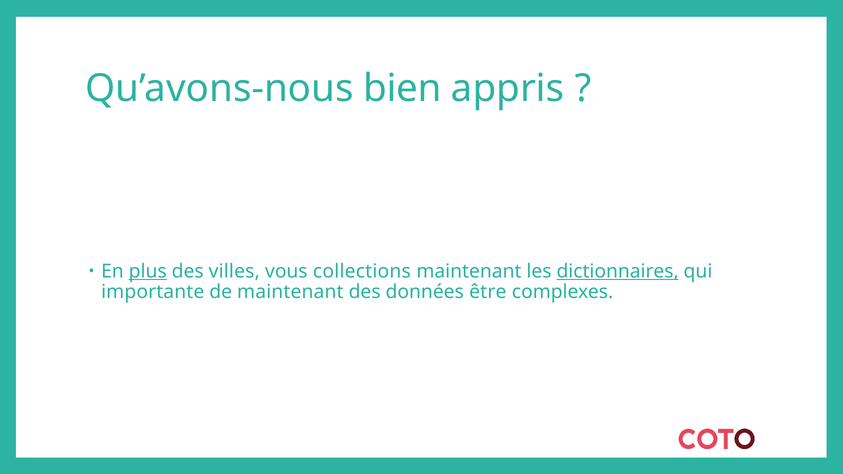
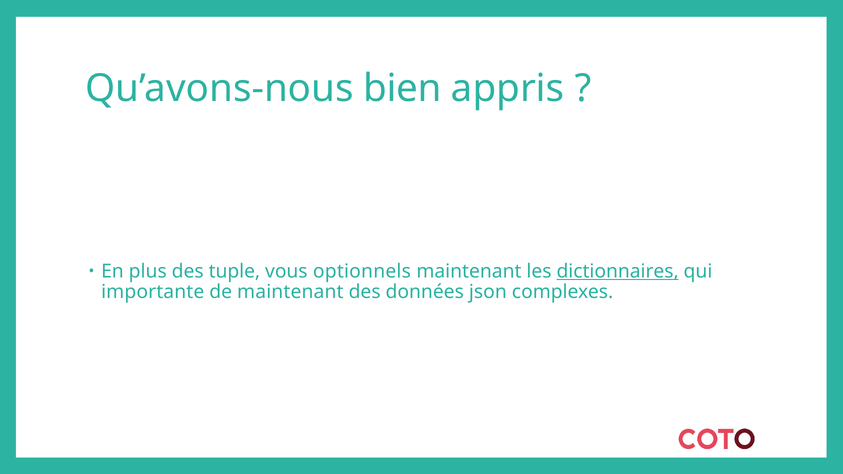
plus underline: present -> none (148, 271)
villes: villes -> tuple (234, 271)
collections: collections -> optionnels (362, 271)
être: être -> json (488, 292)
